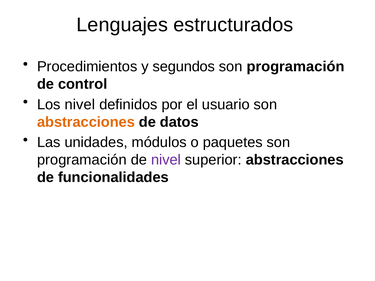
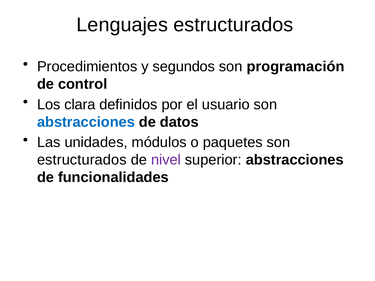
Los nivel: nivel -> clara (80, 105)
abstracciones colour: orange -> blue (86, 122)
programación: programación -> estructurados (82, 160)
